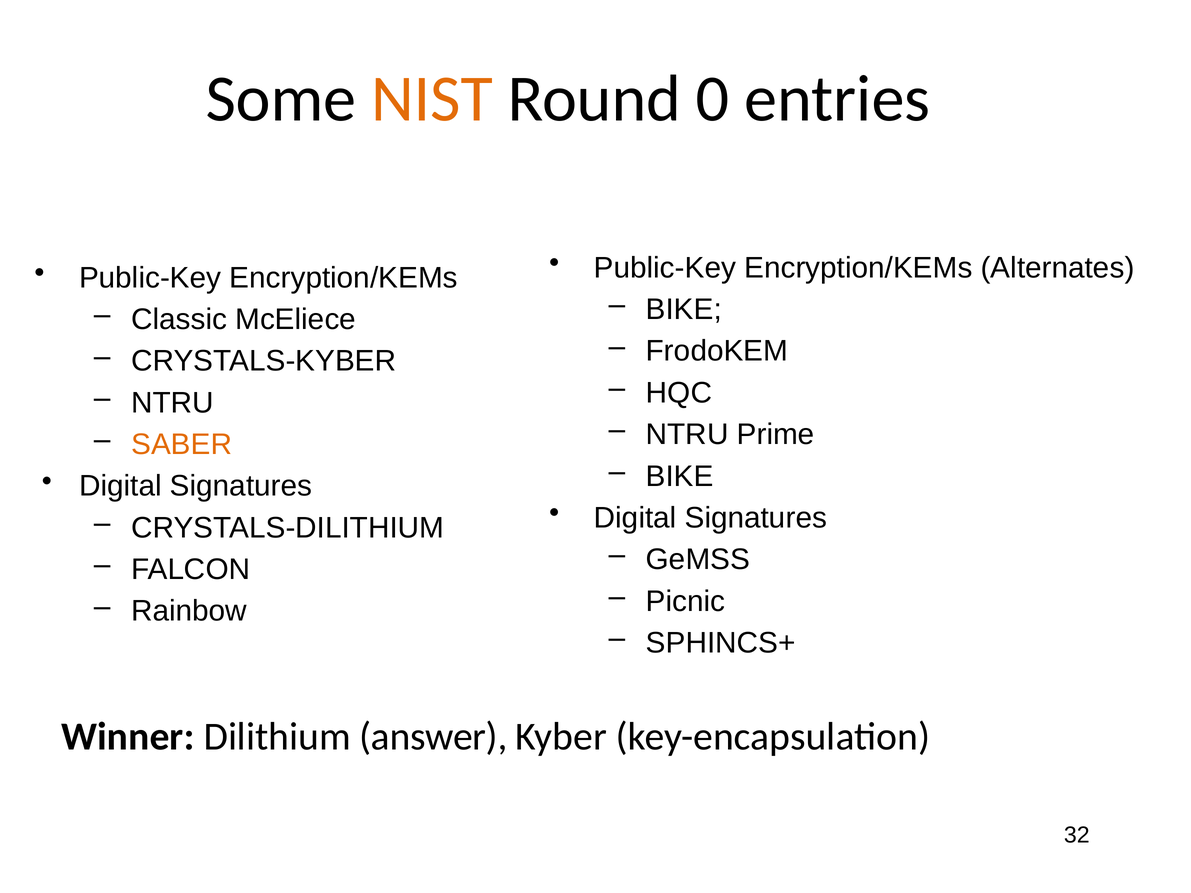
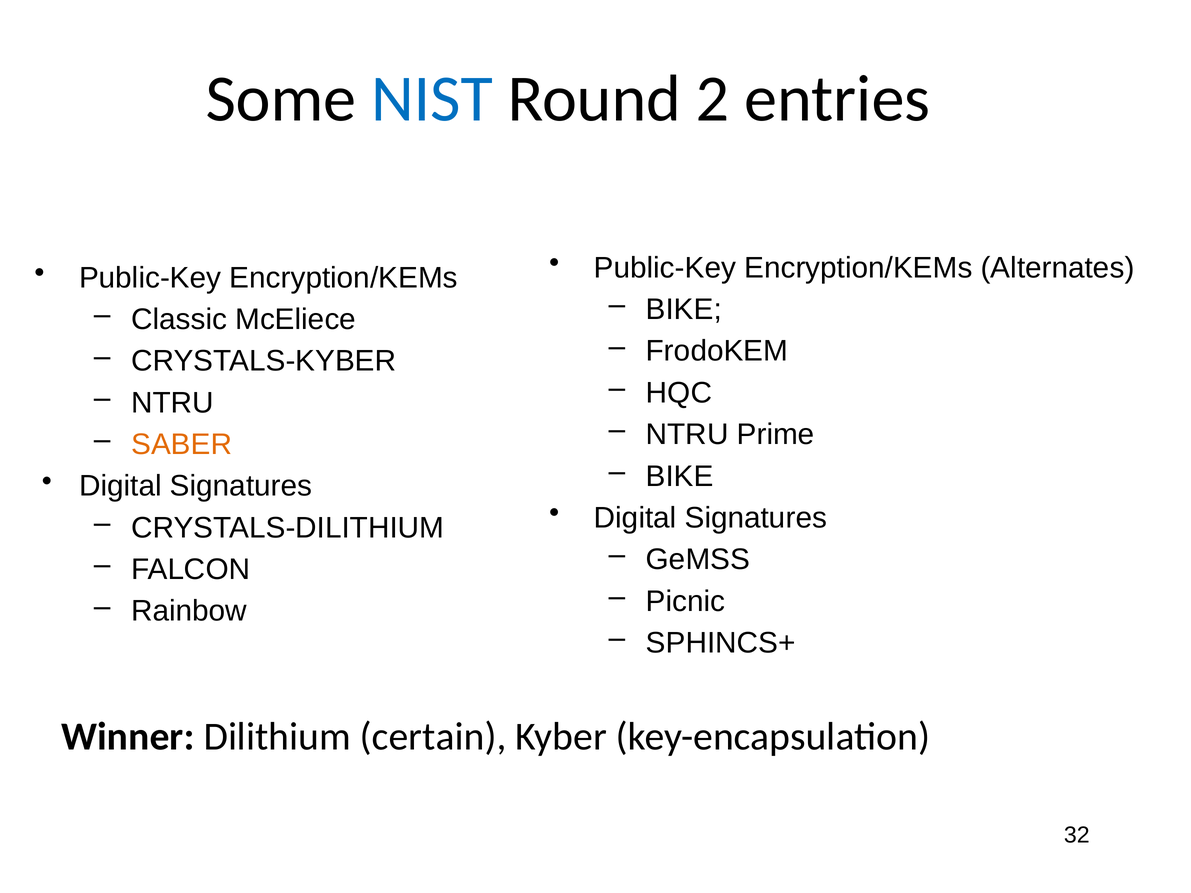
NIST colour: orange -> blue (432, 99)
0: 0 -> 2 (713, 99)
answer: answer -> certain (433, 737)
